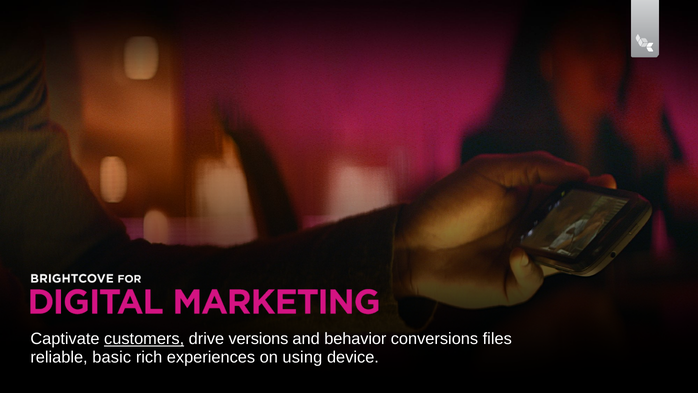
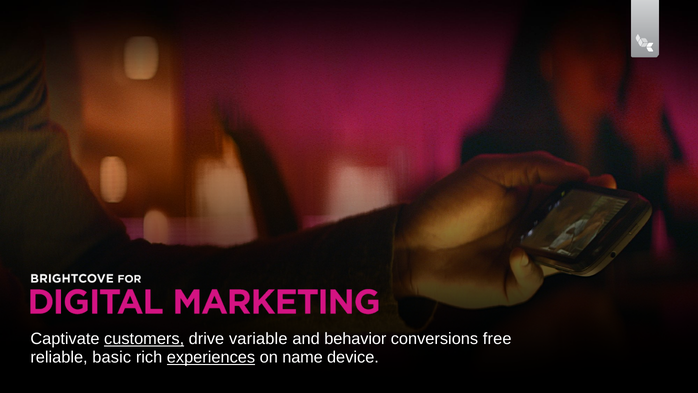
versions: versions -> variable (258, 339)
files: files -> free (497, 339)
experiences underline: none -> present (211, 357)
using: using -> name (303, 357)
